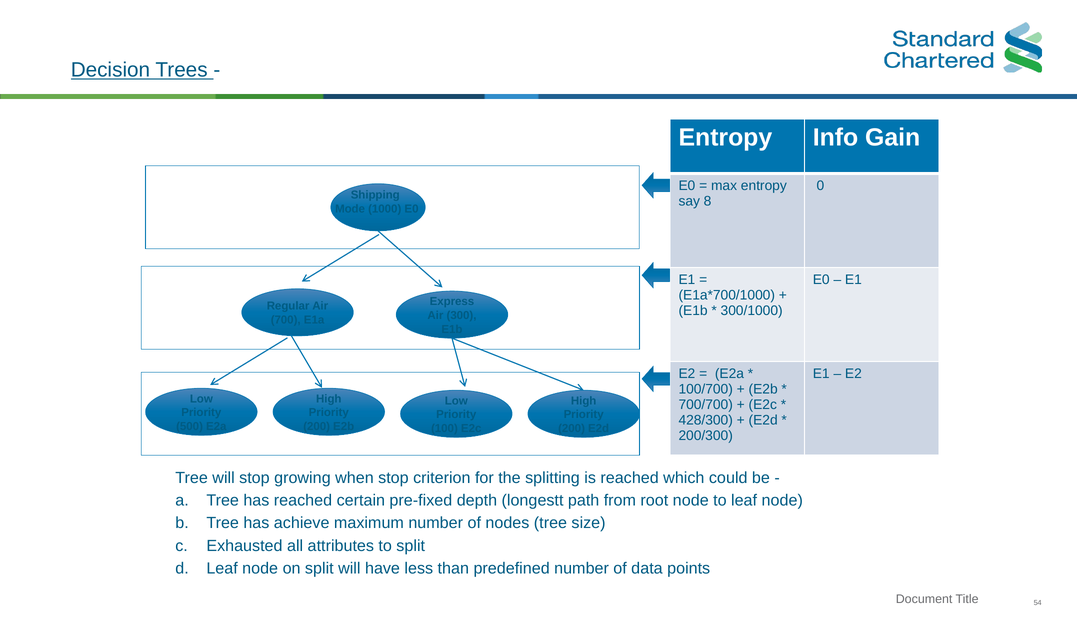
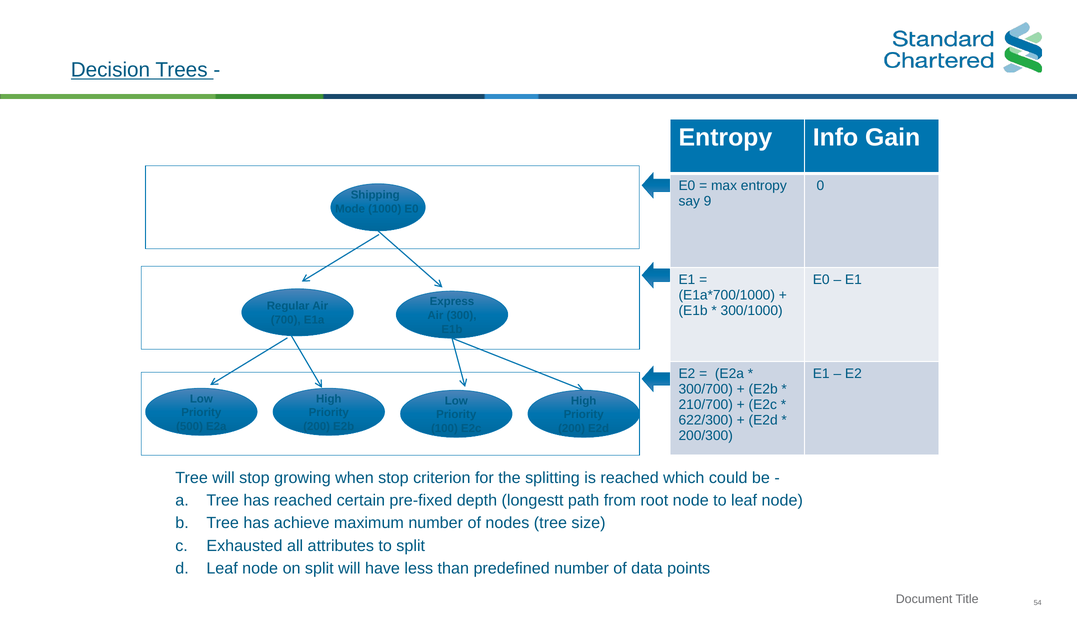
8: 8 -> 9 (708, 201)
100/700: 100/700 -> 300/700 (706, 389)
700/700: 700/700 -> 210/700 (706, 404)
428/300: 428/300 -> 622/300 (706, 420)
